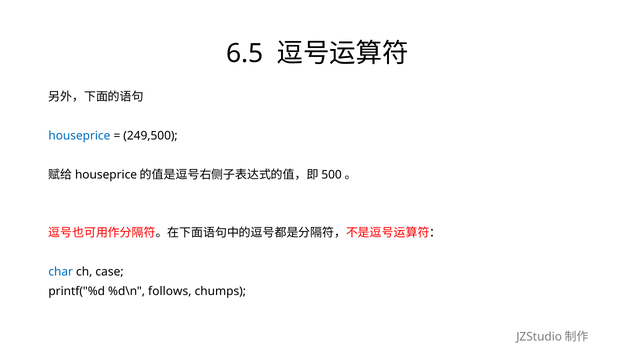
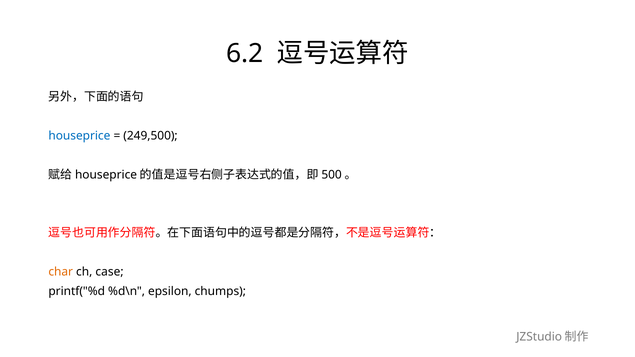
6.5: 6.5 -> 6.2 (245, 54)
char colour: blue -> orange (61, 272)
follows: follows -> epsilon (170, 292)
